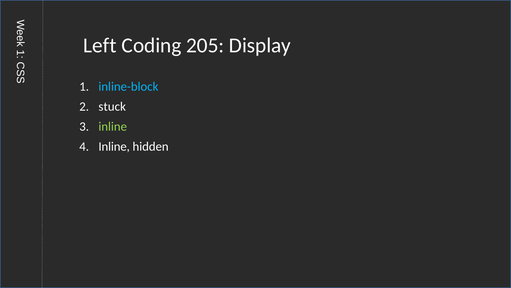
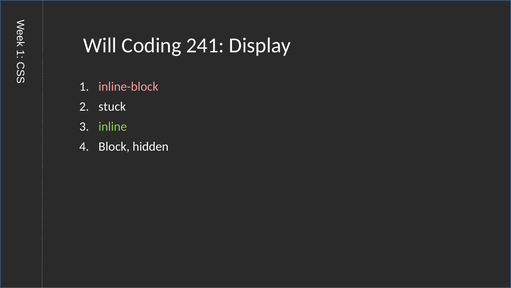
Left: Left -> Will (100, 45)
205: 205 -> 241 (205, 45)
inline-block colour: light blue -> pink (128, 86)
Inline: Inline -> Block (114, 146)
